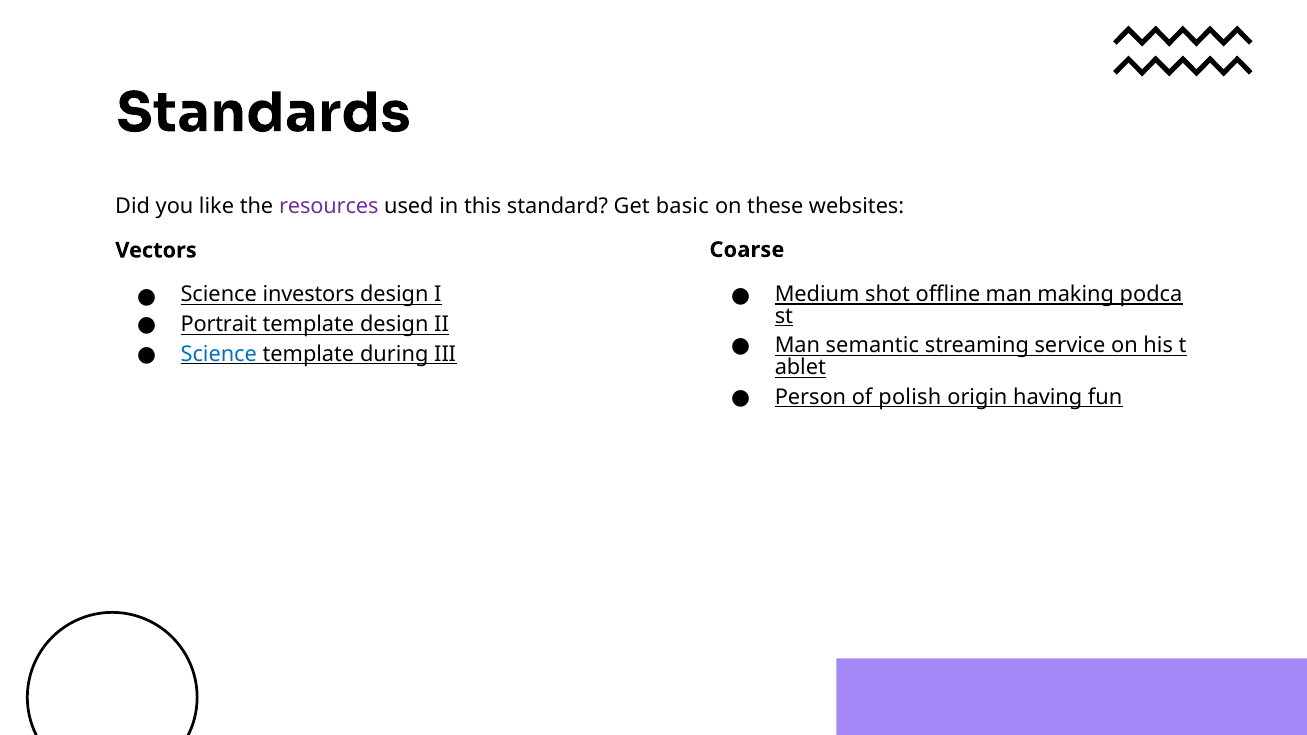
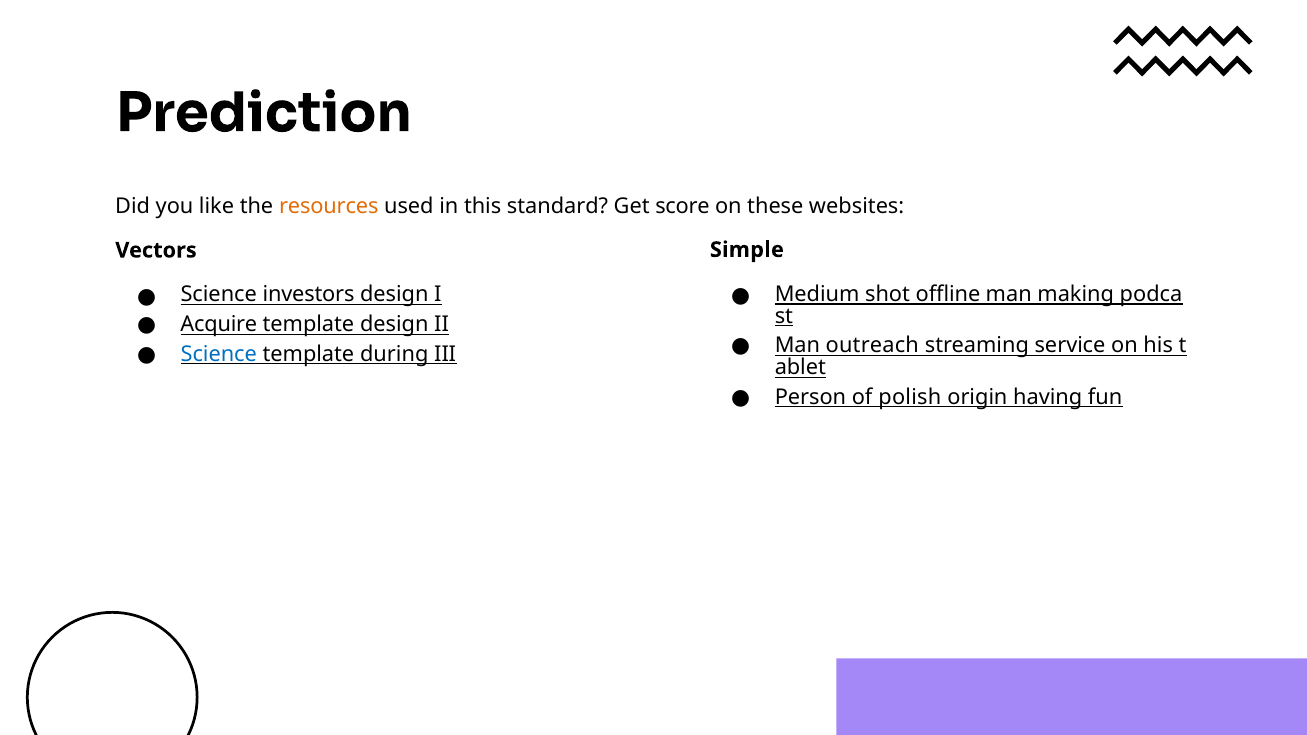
Standards: Standards -> Prediction (264, 113)
resources colour: purple -> orange (329, 207)
basic: basic -> score (683, 207)
Coarse: Coarse -> Simple (747, 250)
Portrait: Portrait -> Acquire (219, 324)
semantic: semantic -> outreach (872, 346)
